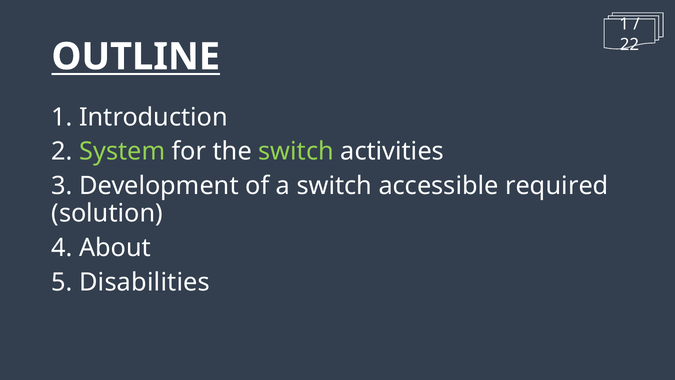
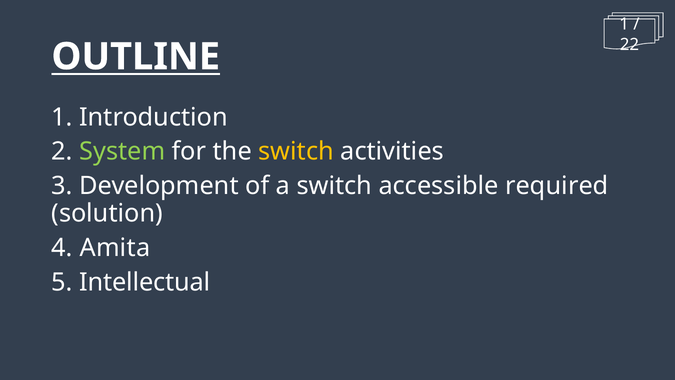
switch colour: light green -> yellow (296, 151)
About: About -> Amita (115, 248)
Disabilities: Disabilities -> Intellectual (145, 282)
